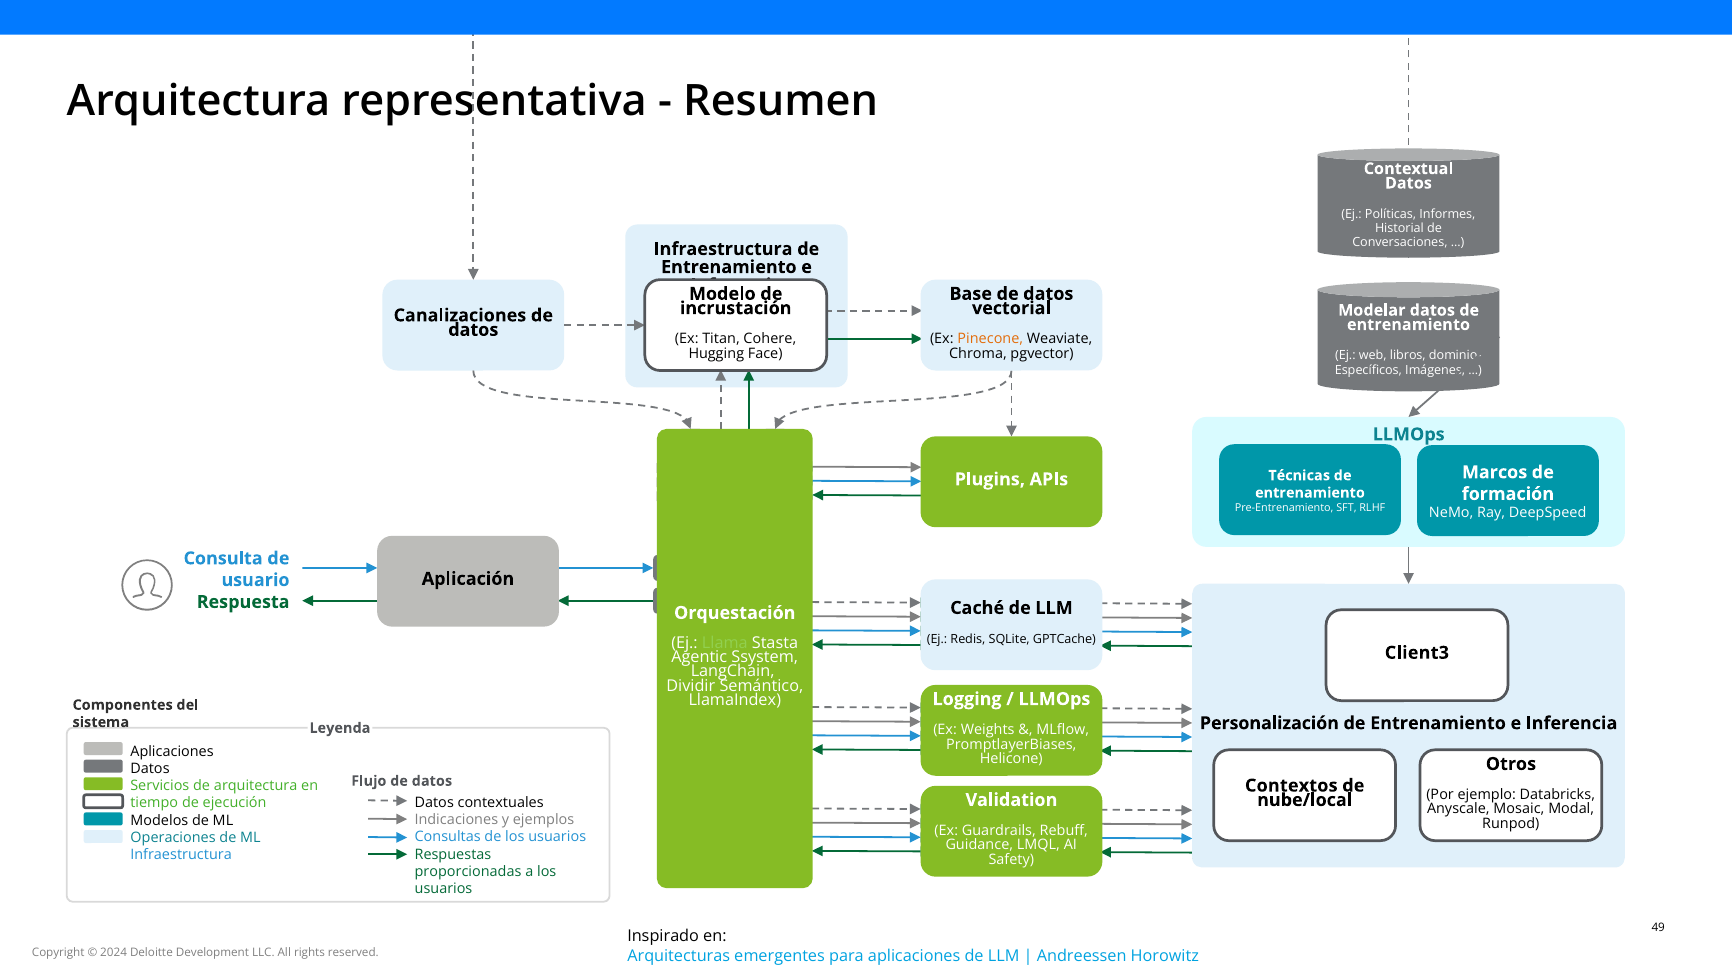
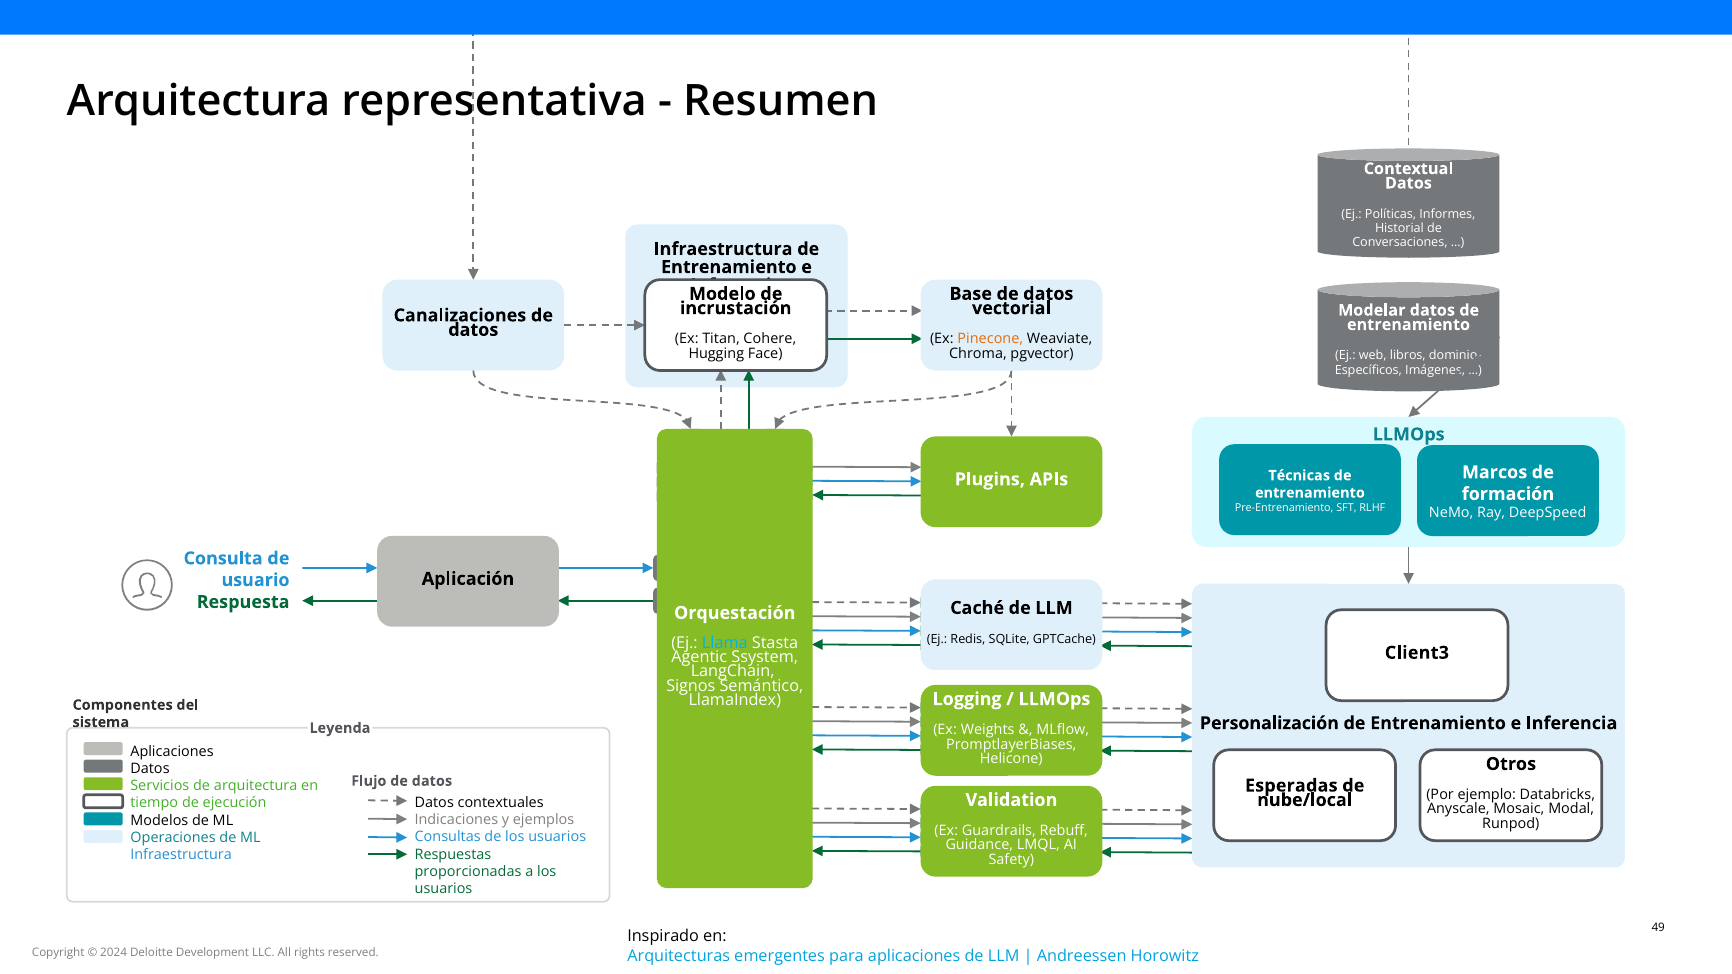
Llama colour: light green -> light blue (725, 643)
Dividir: Dividir -> Signos (691, 686)
Contextos: Contextos -> Esperadas (1291, 786)
